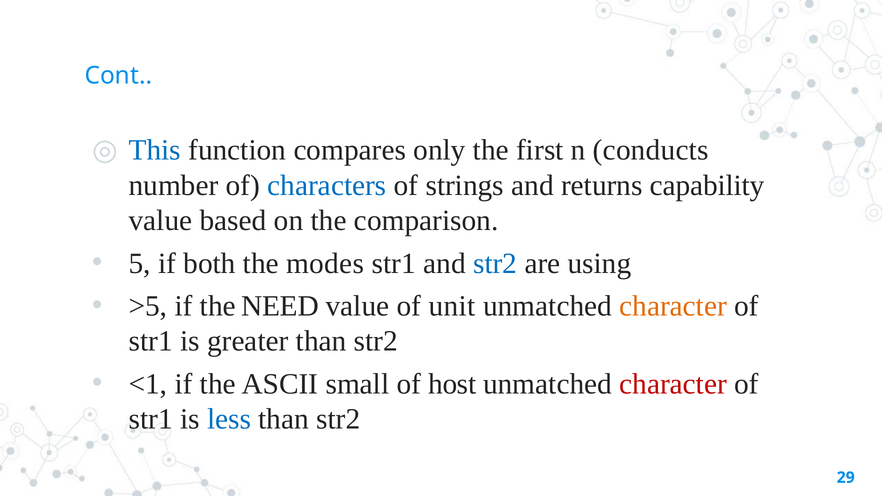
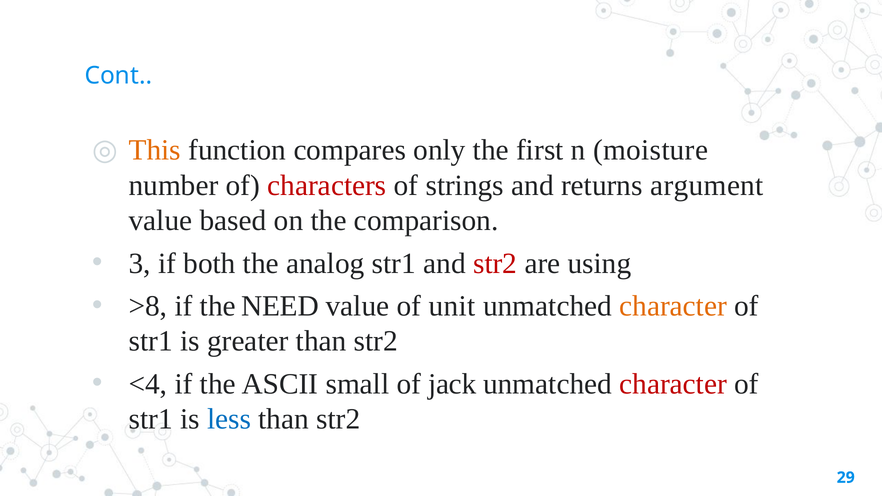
This colour: blue -> orange (155, 150)
conducts: conducts -> moisture (651, 150)
characters colour: blue -> red (327, 186)
capability: capability -> argument (707, 186)
5: 5 -> 3 (140, 263)
modes: modes -> analog (325, 263)
str2 colour: blue -> red (495, 263)
>5: >5 -> >8 (148, 306)
<1: <1 -> <4 (148, 384)
host: host -> jack (452, 384)
